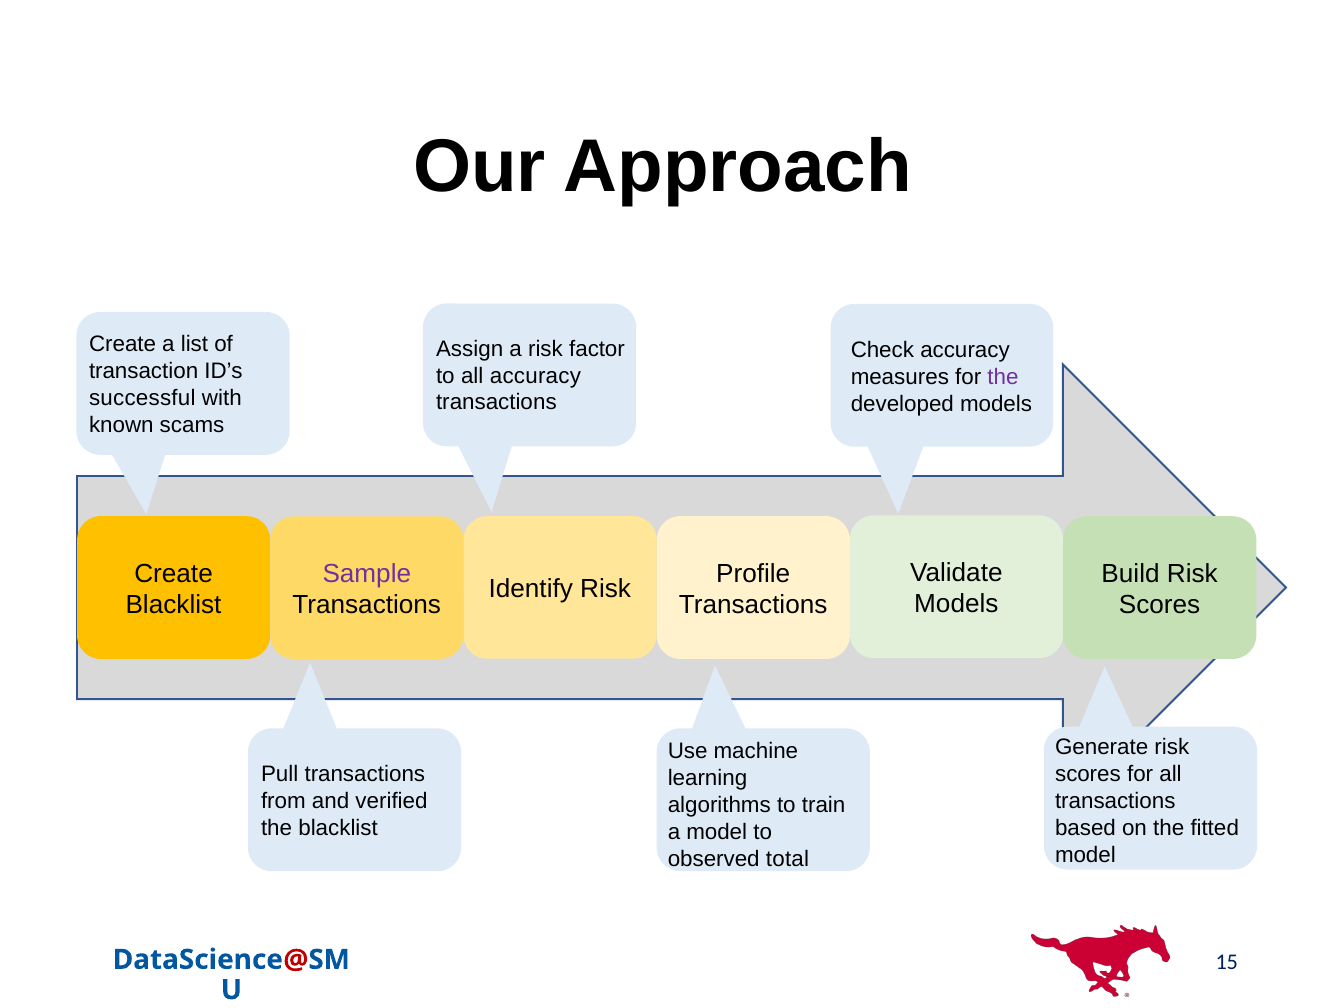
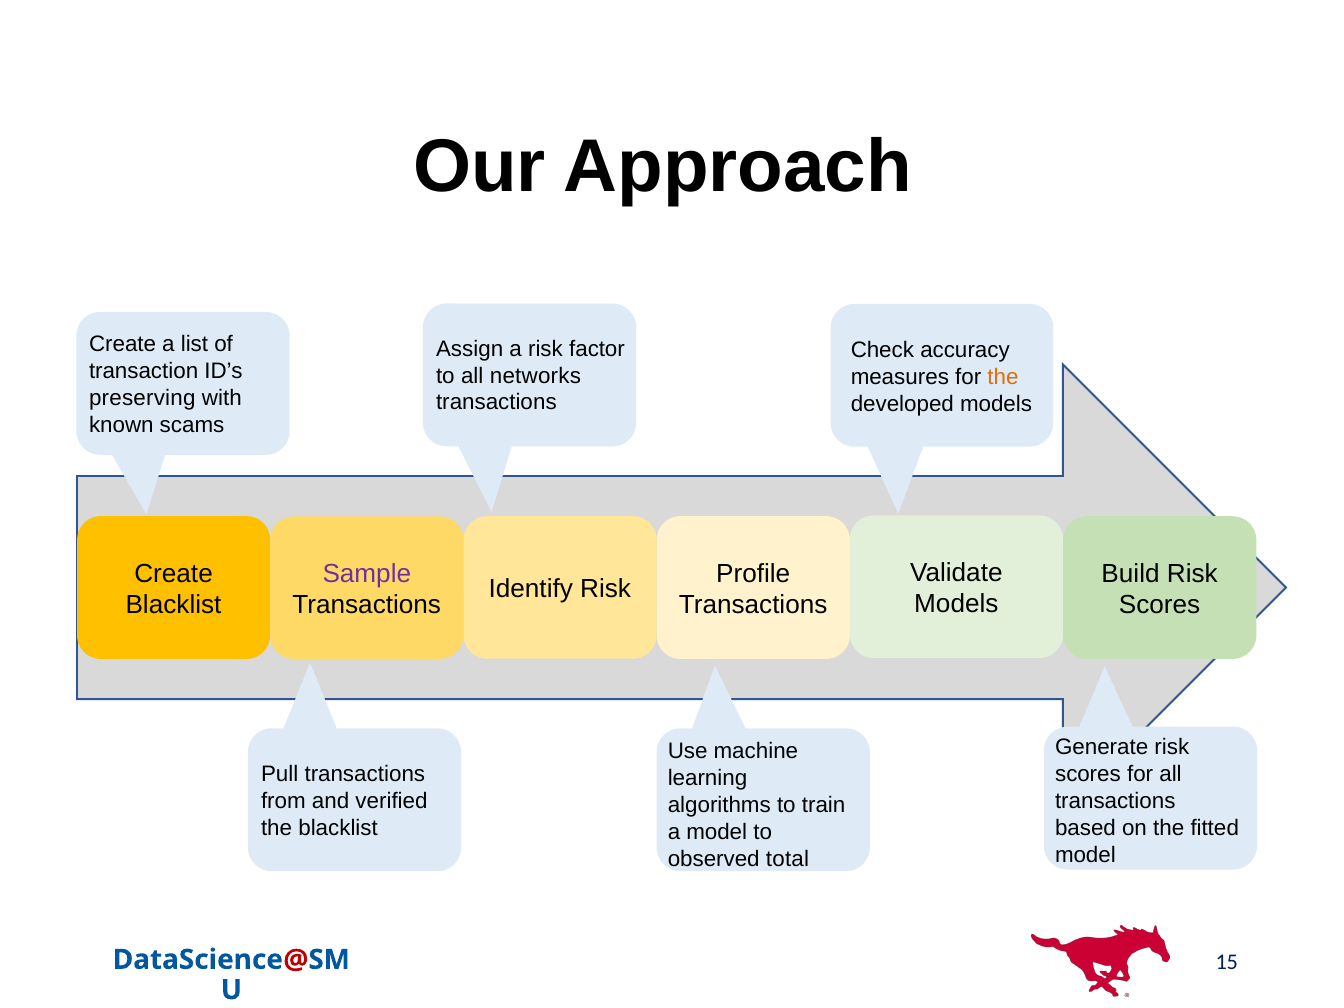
all accuracy: accuracy -> networks (535, 376)
the colour: purple -> orange (1003, 377)
successful: successful -> preserving (142, 398)
